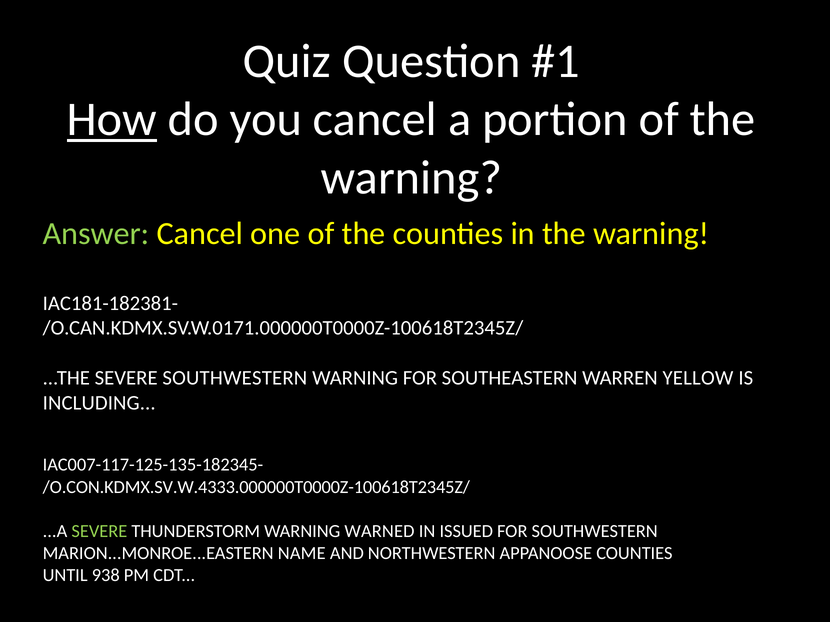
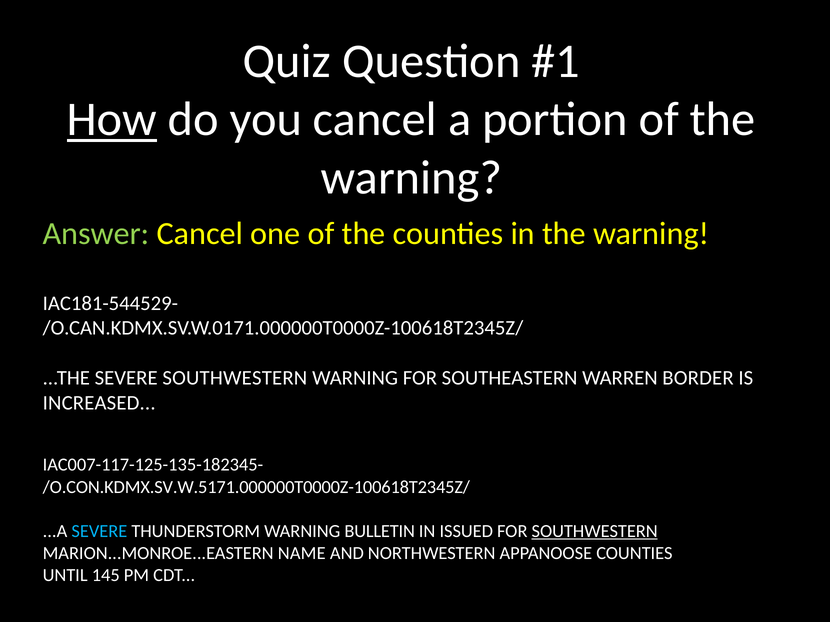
IAC181-182381-: IAC181-182381- -> IAC181-544529- (110, 304)
YELLOW: YELLOW -> BORDER (698, 378)
INCLUDING: INCLUDING -> INCREASED (99, 403)
/O.CON.KDMX.SV.W.4333.000000T0000Z-100618T2345Z/: /O.CON.KDMX.SV.W.4333.000000T0000Z-100618T2345Z/ -> /O.CON.KDMX.SV.W.5171.000000T0000Z-100618T2345Z/ (256, 487)
SEVERE colour: light green -> light blue (99, 532)
WARNED: WARNED -> BULLETIN (380, 532)
SOUTHWESTERN underline: none -> present (595, 532)
938: 938 -> 145 (106, 576)
